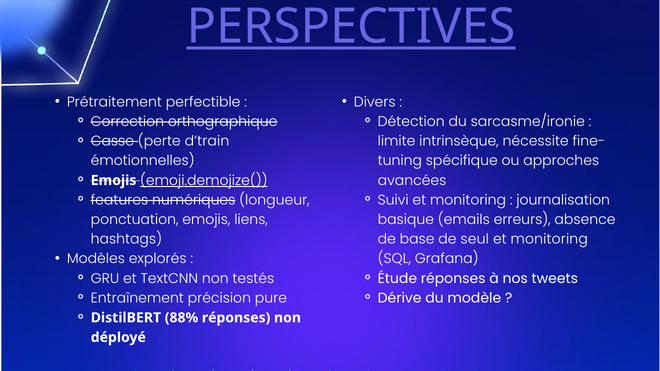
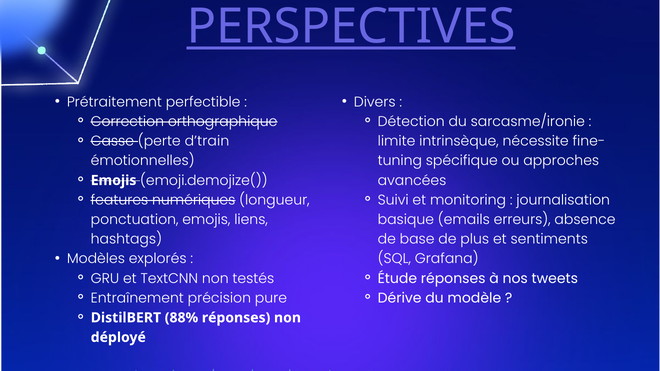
emoji.demojize( underline: present -> none (204, 180)
seul: seul -> plus (475, 239)
monitoring: monitoring -> sentiments (549, 239)
